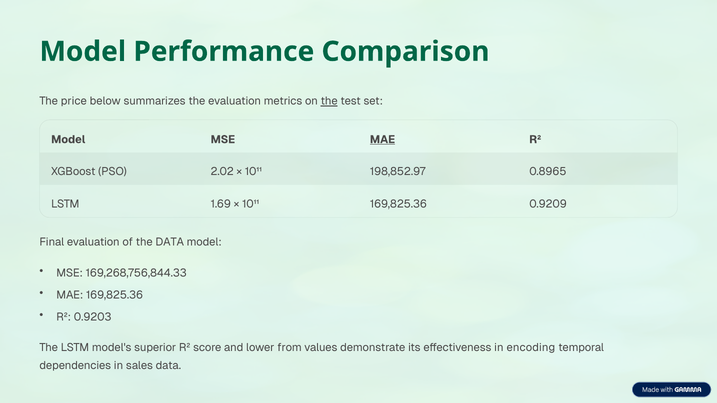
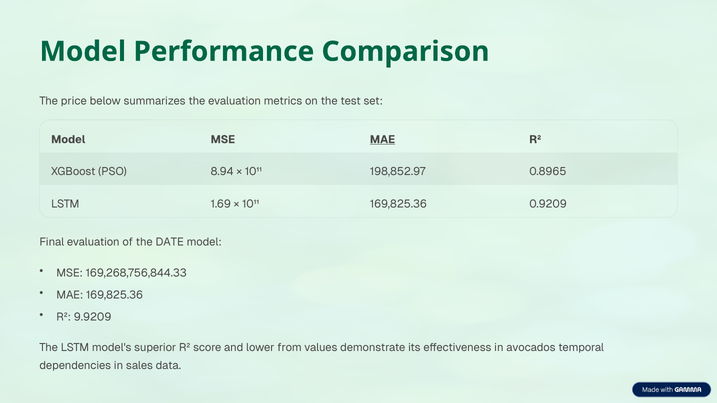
the underline: present -> none (329, 101)
2.02: 2.02 -> 8.94 (222, 172)
the DATA: DATA -> DATE (170, 242)
0.9203: 0.9203 -> 9.9209 (93, 317)
encoding: encoding -> avocados (531, 348)
